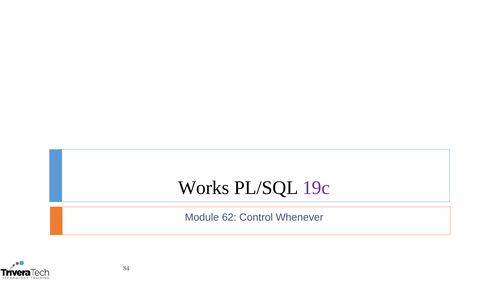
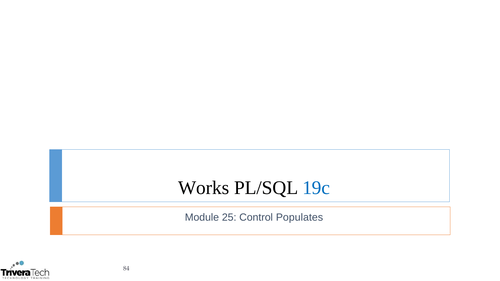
19c colour: purple -> blue (316, 188)
62: 62 -> 25 (229, 218)
Whenever: Whenever -> Populates (300, 218)
